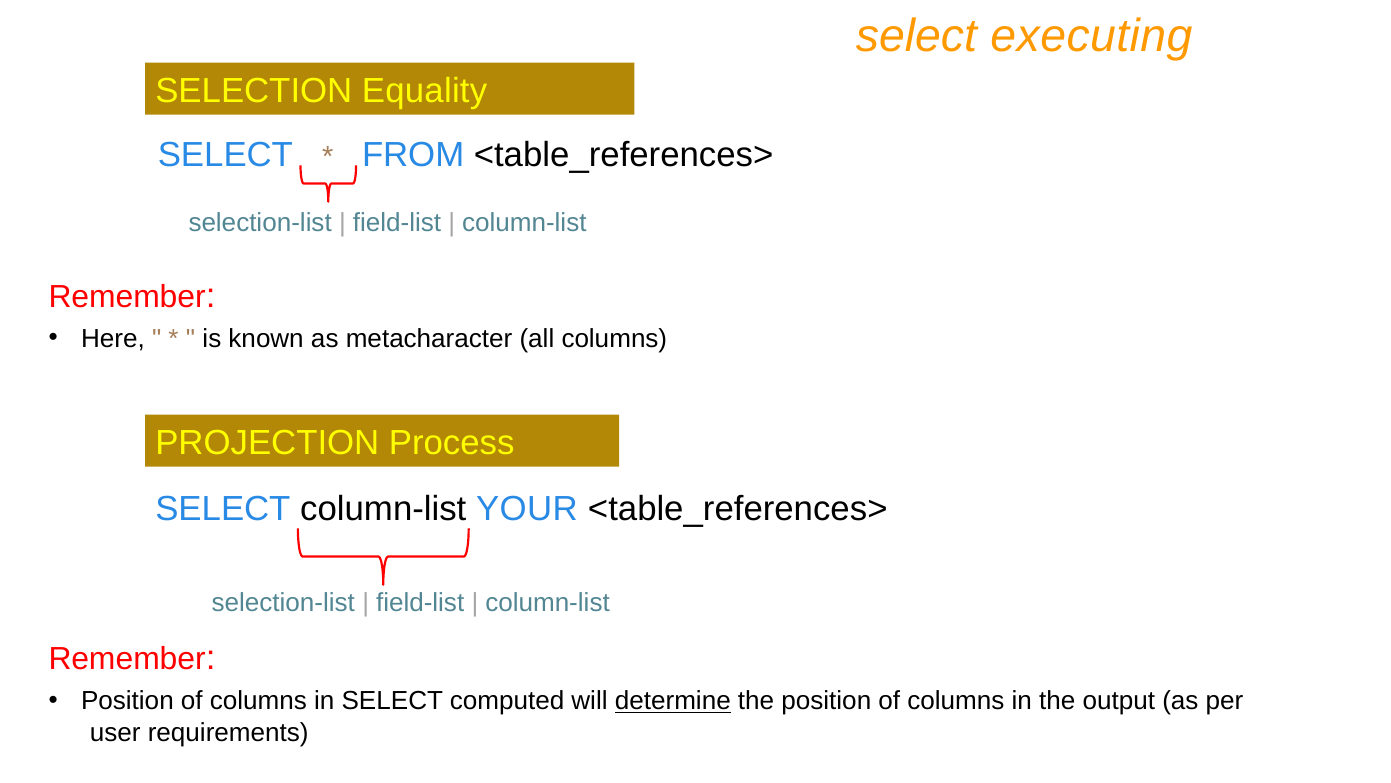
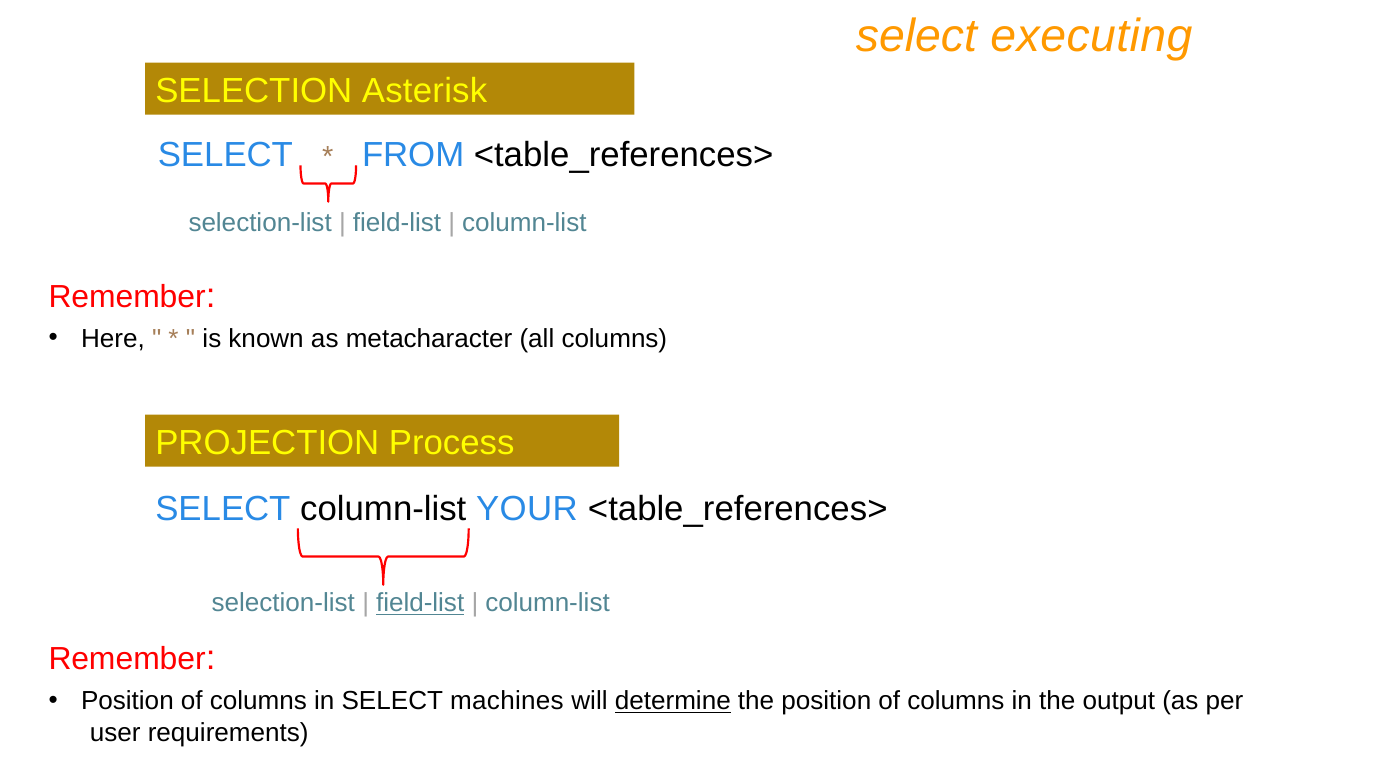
Equality: Equality -> Asterisk (425, 91)
field-list underline: none -> present (420, 603)
computed: computed -> machines (507, 701)
